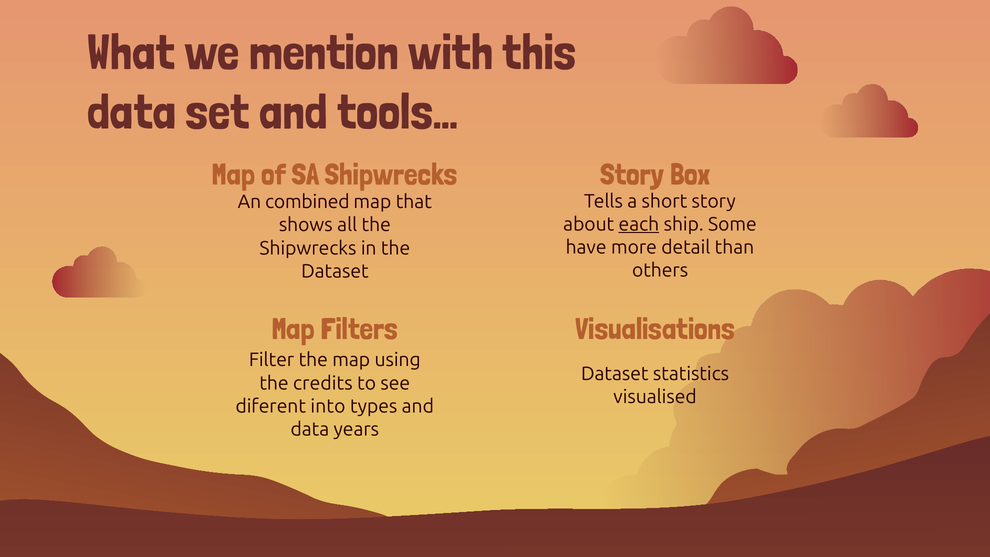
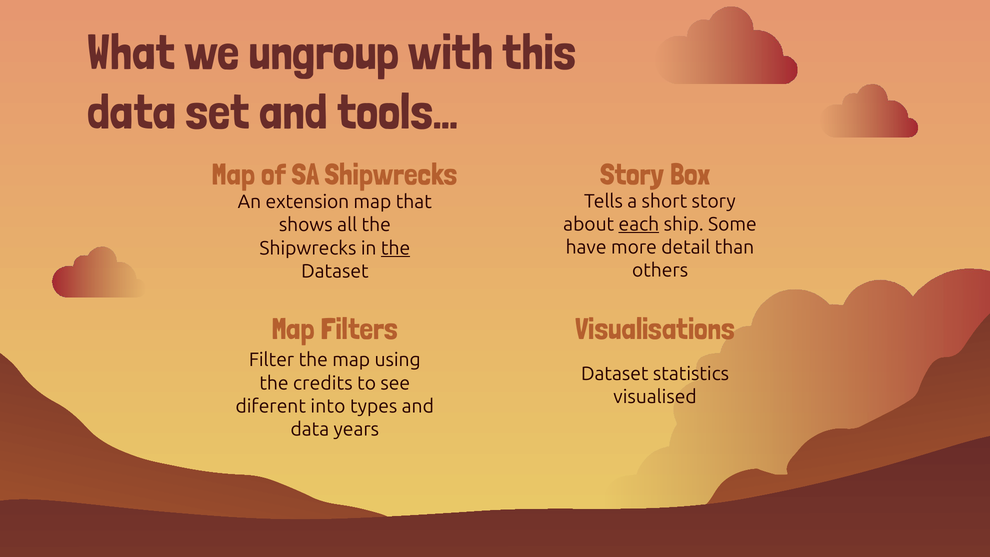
mention: mention -> ungroup (324, 53)
combined: combined -> extension (307, 202)
the underline: none -> present (396, 248)
